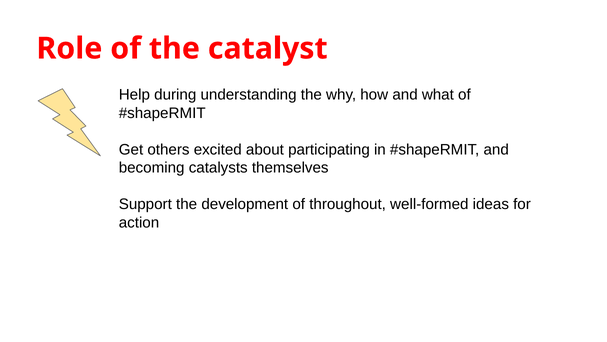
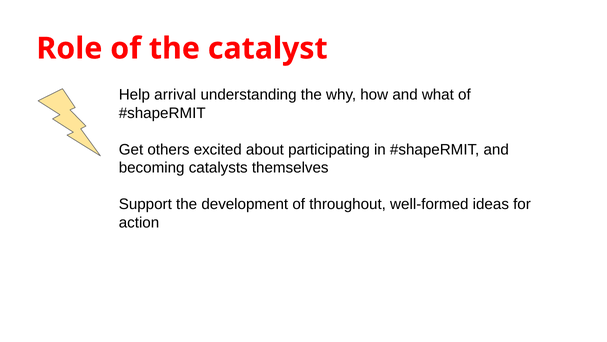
during: during -> arrival (175, 95)
